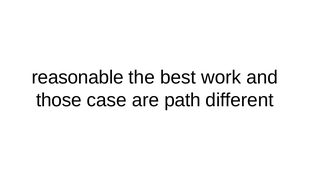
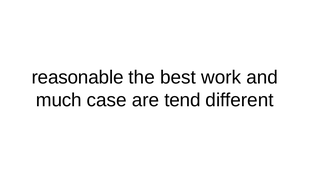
those: those -> much (59, 100)
path: path -> tend (182, 100)
